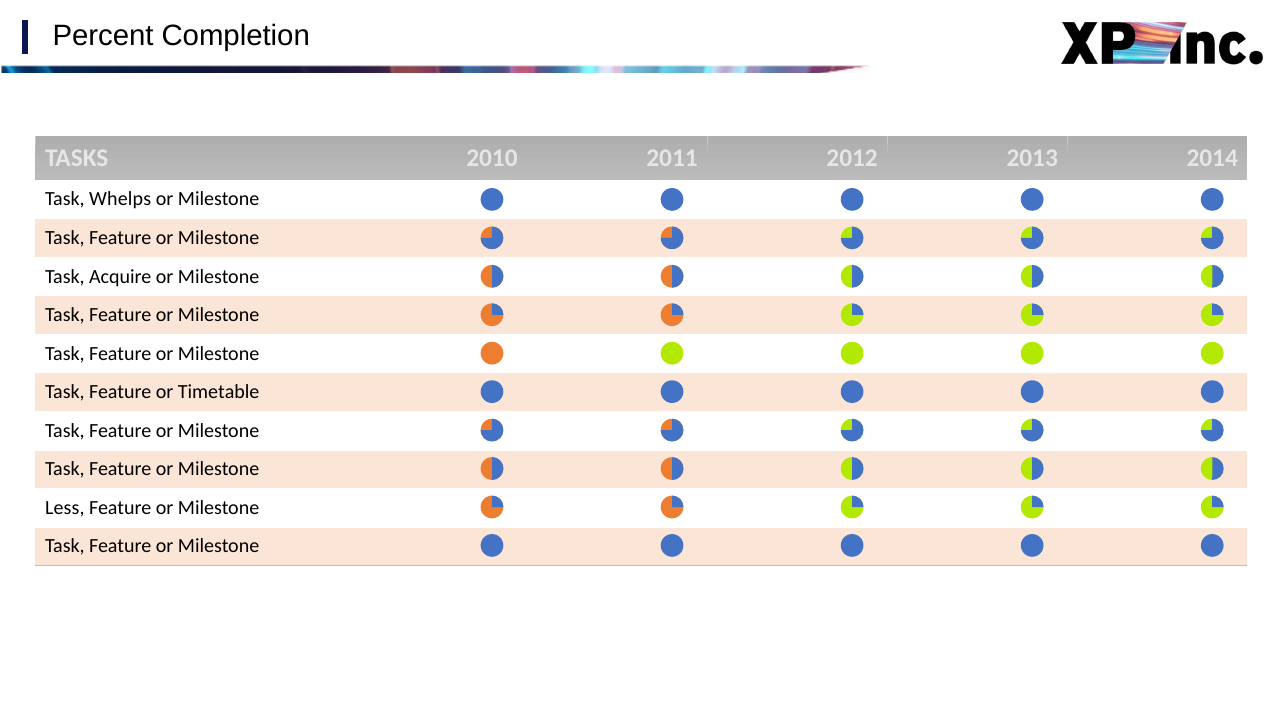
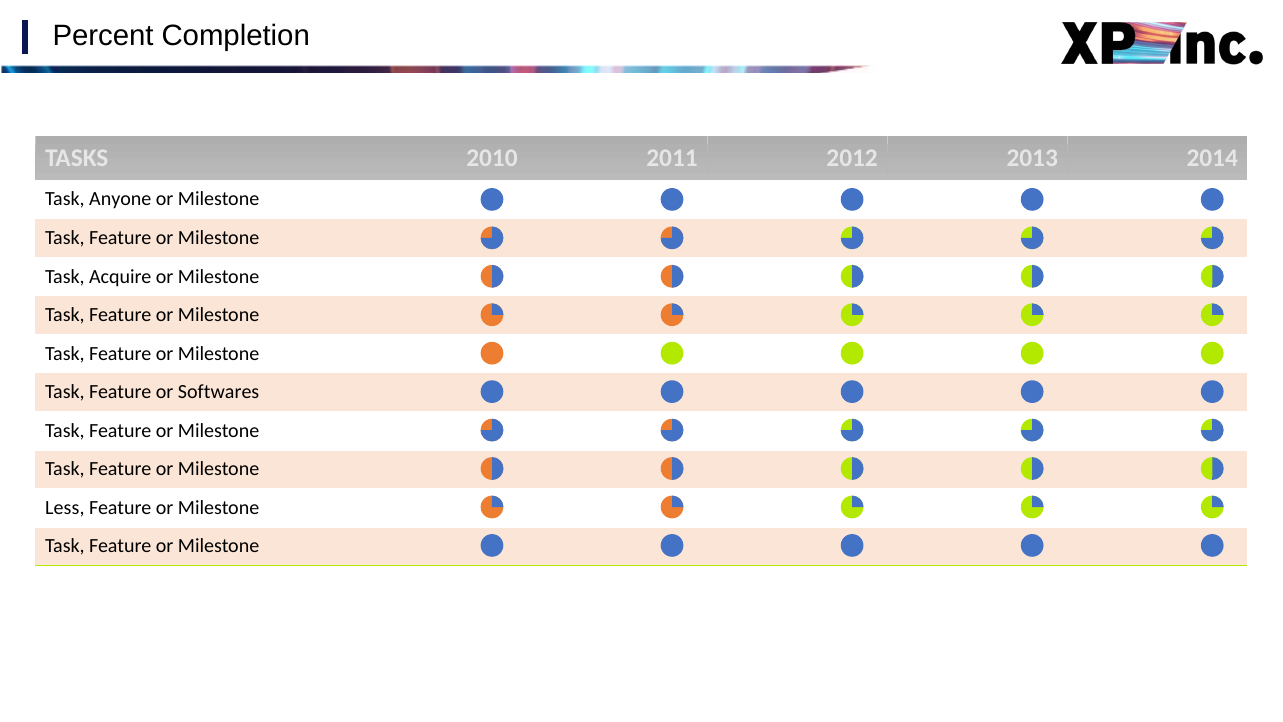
Whelps: Whelps -> Anyone (120, 199)
Timetable: Timetable -> Softwares (219, 392)
